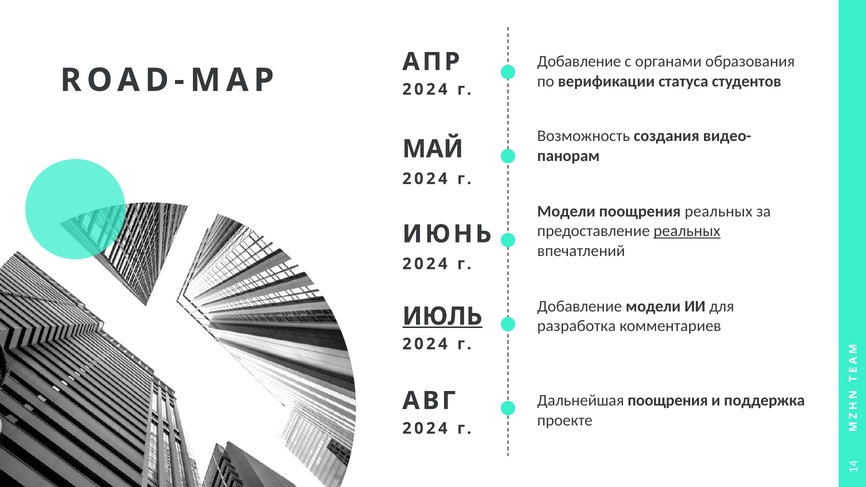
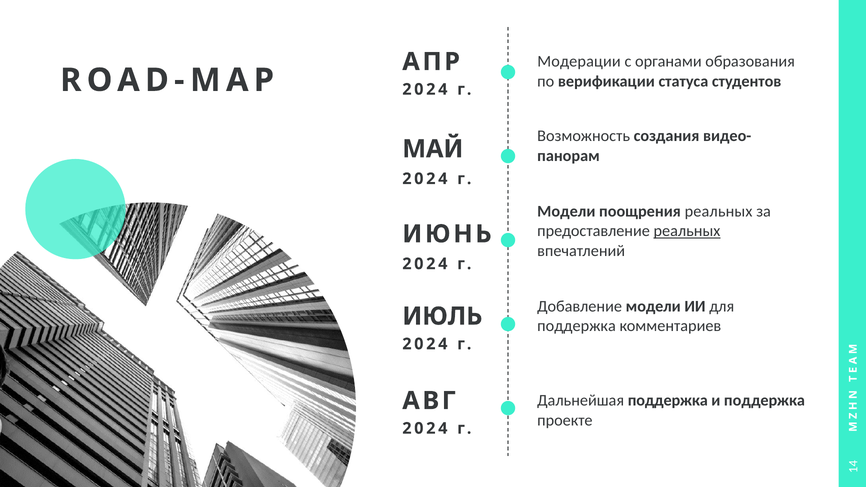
Добавление: Добавление -> Модерации (579, 62)
ИЮЛЬ underline: present -> none (442, 316)
разработка: разработка -> поддержка (577, 326)
Дальнейшая поощрения: поощрения -> поддержка (668, 401)
